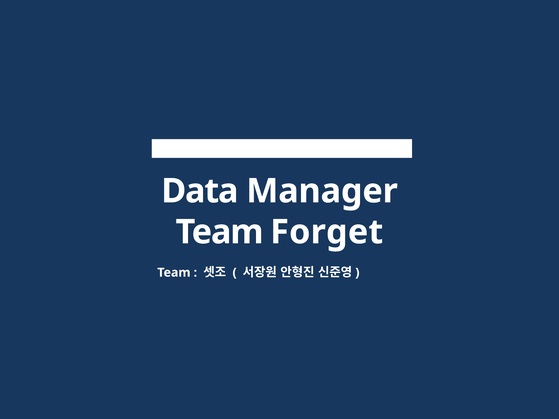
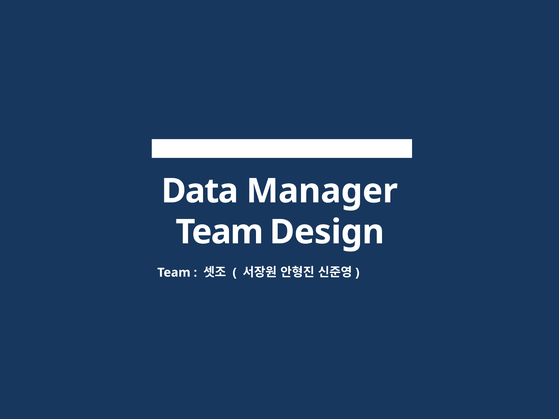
Forget: Forget -> Design (327, 232)
